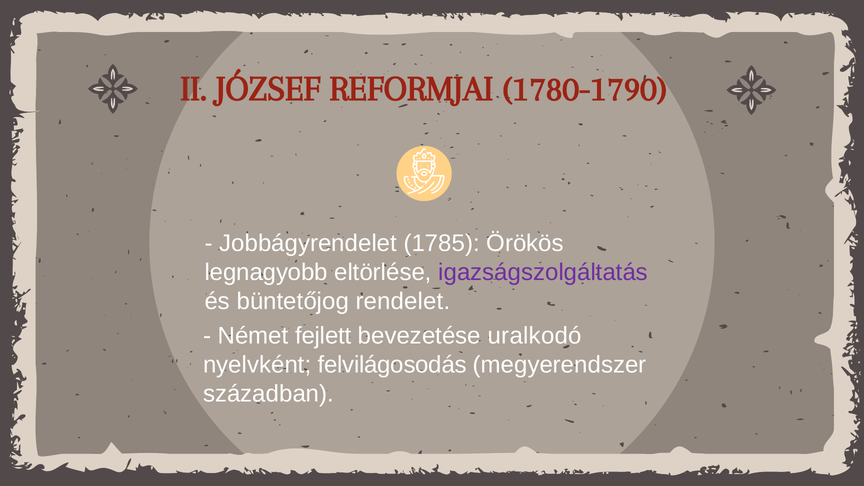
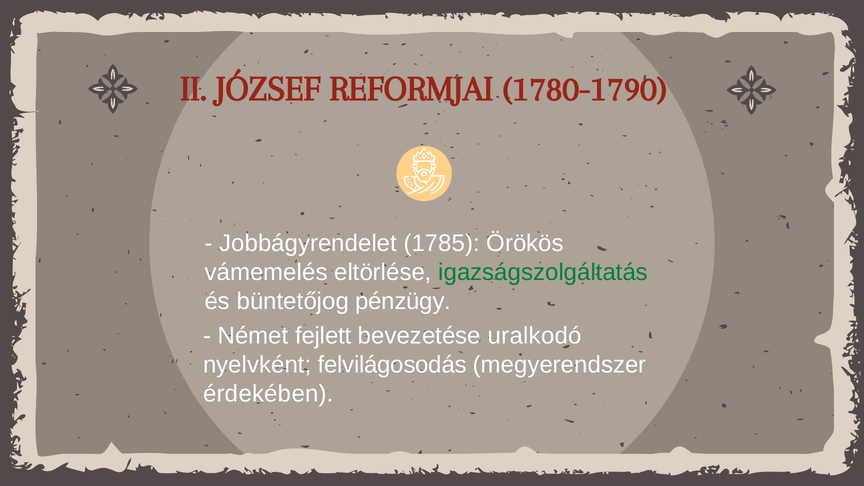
legnagyobb: legnagyobb -> vámemelés (266, 272)
igazságszolgáltatás colour: purple -> green (543, 272)
rendelet: rendelet -> pénzügy (403, 301)
században: században -> érdekében (268, 394)
